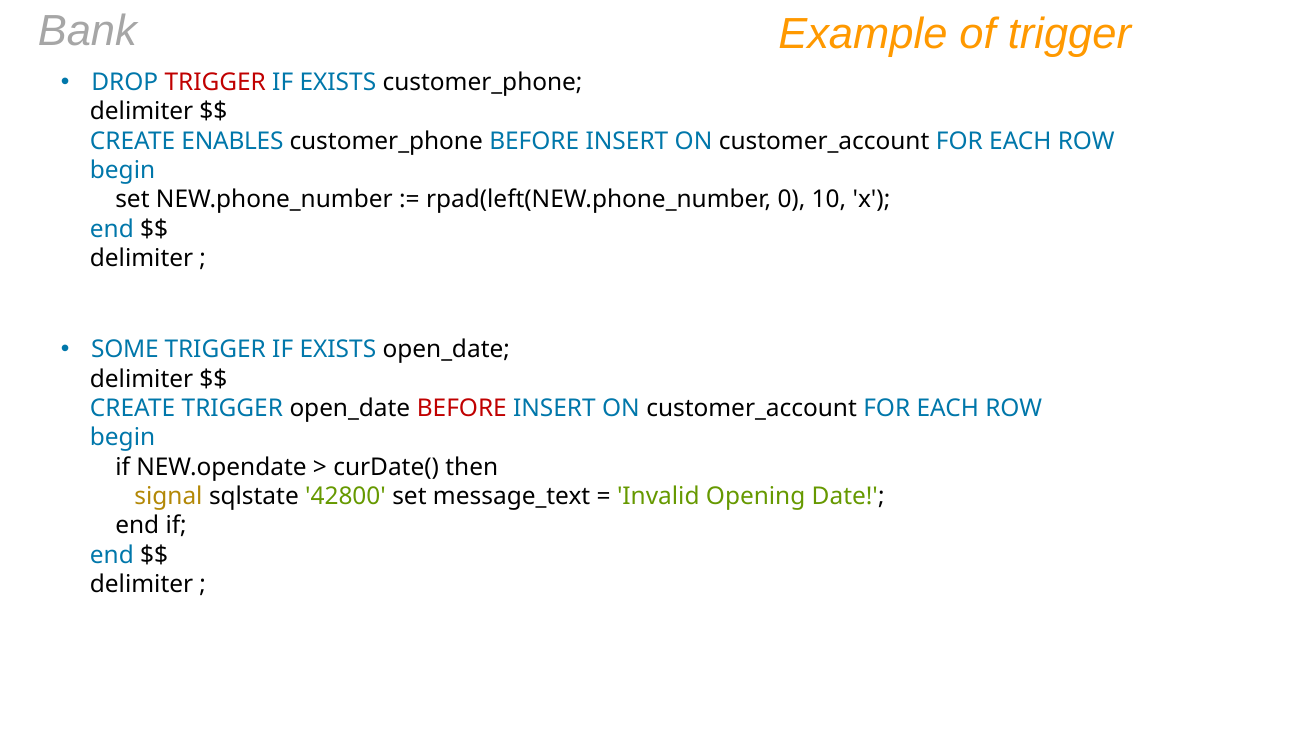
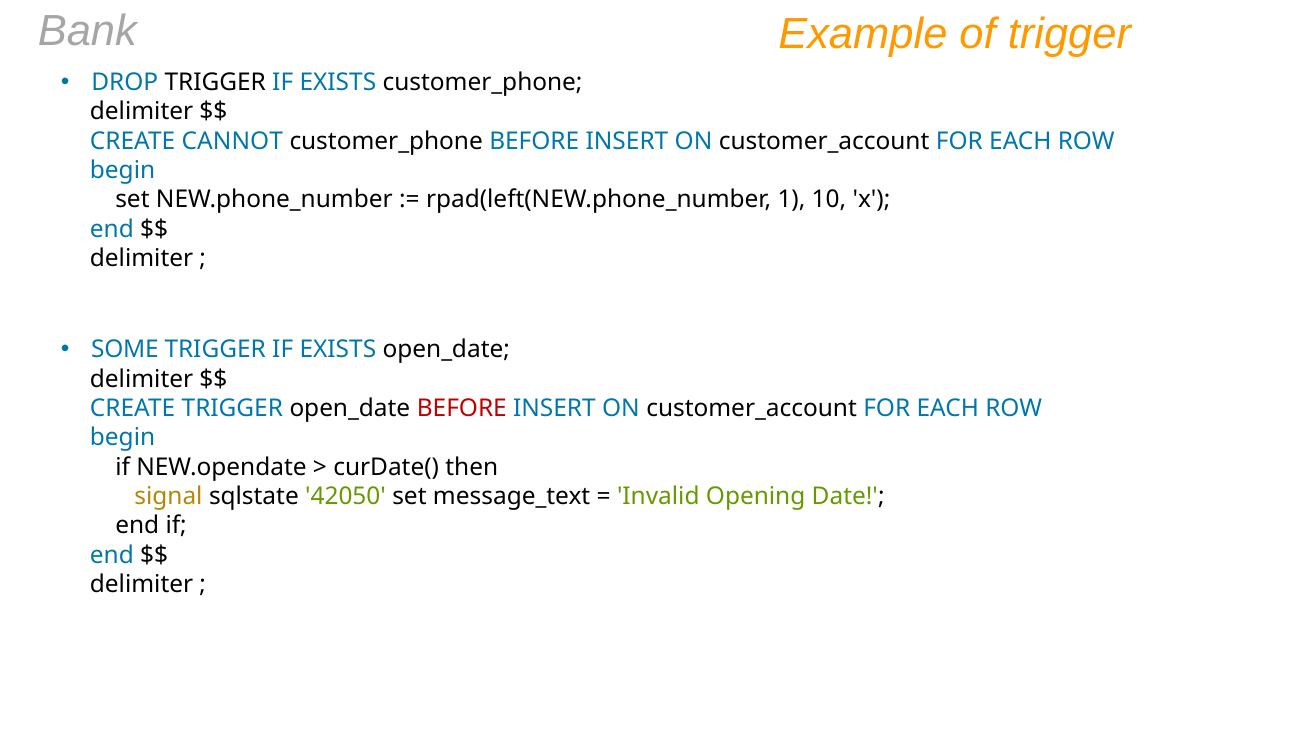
TRIGGER colour: red -> black (215, 82)
ENABLES: ENABLES -> CANNOT (232, 141)
0: 0 -> 1 (791, 200)
42800: 42800 -> 42050 (346, 496)
